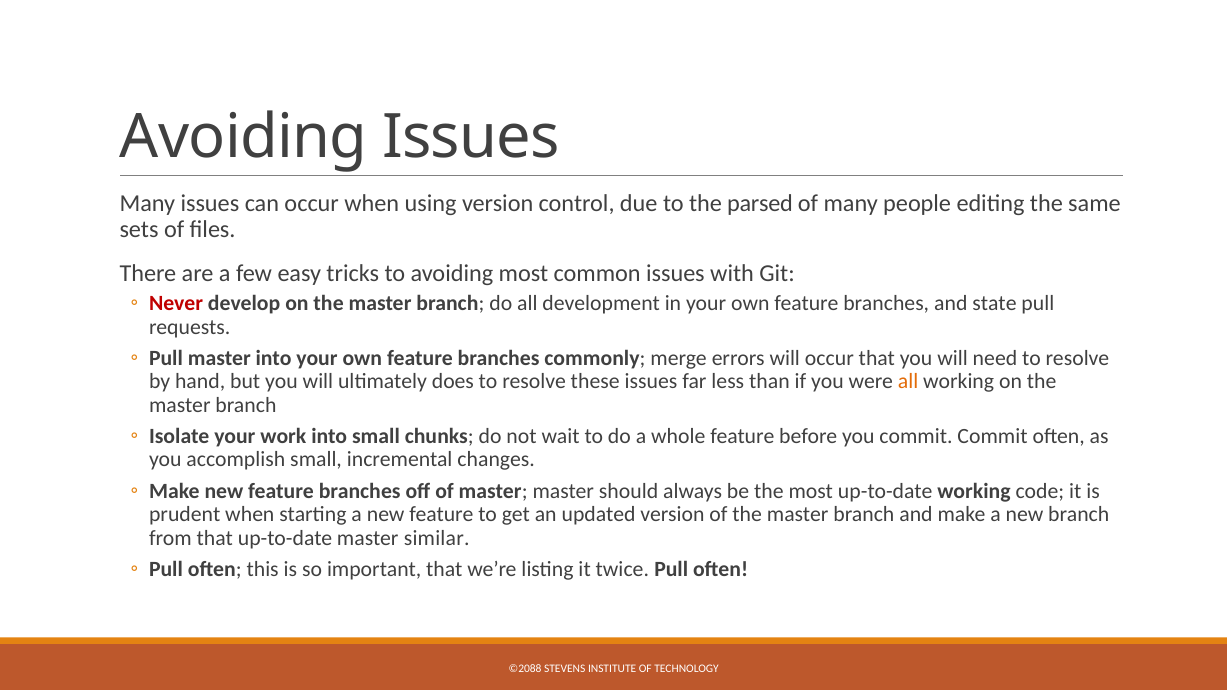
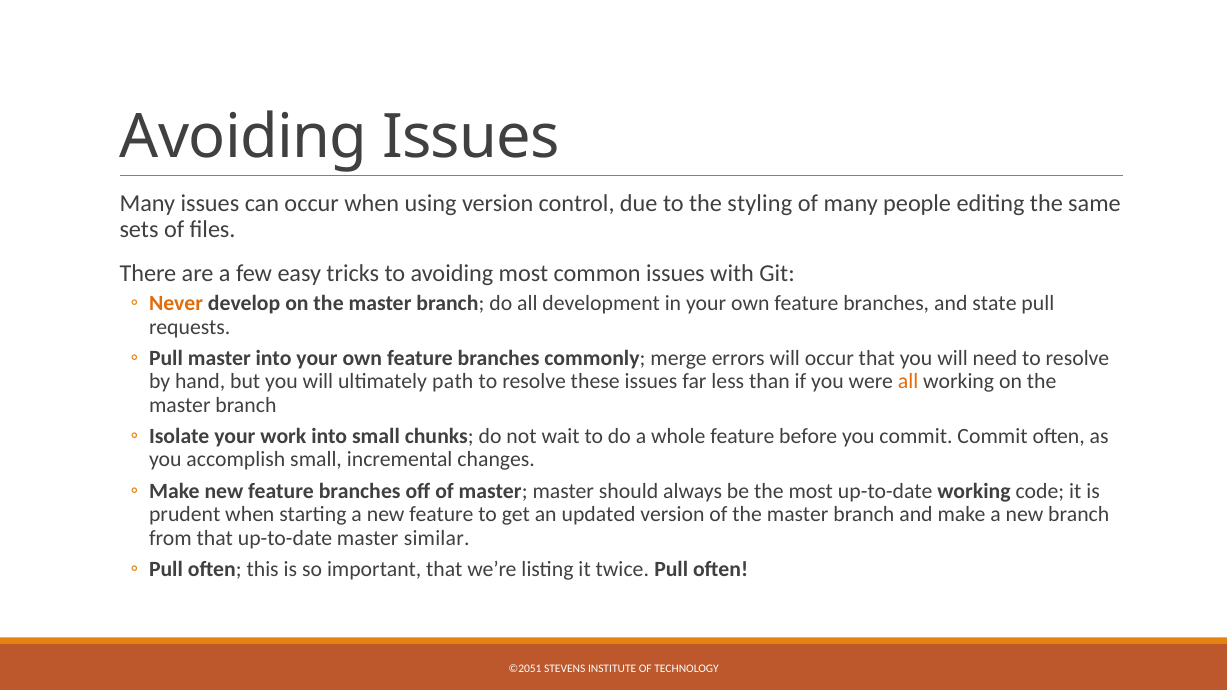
parsed: parsed -> styling (760, 203)
Never colour: red -> orange (176, 304)
does: does -> path (453, 382)
©2088: ©2088 -> ©2051 (525, 669)
